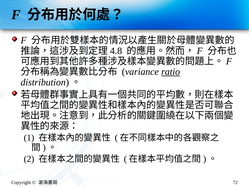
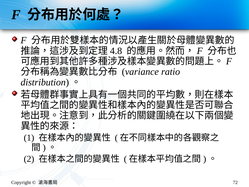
ratio underline: present -> none (171, 72)
